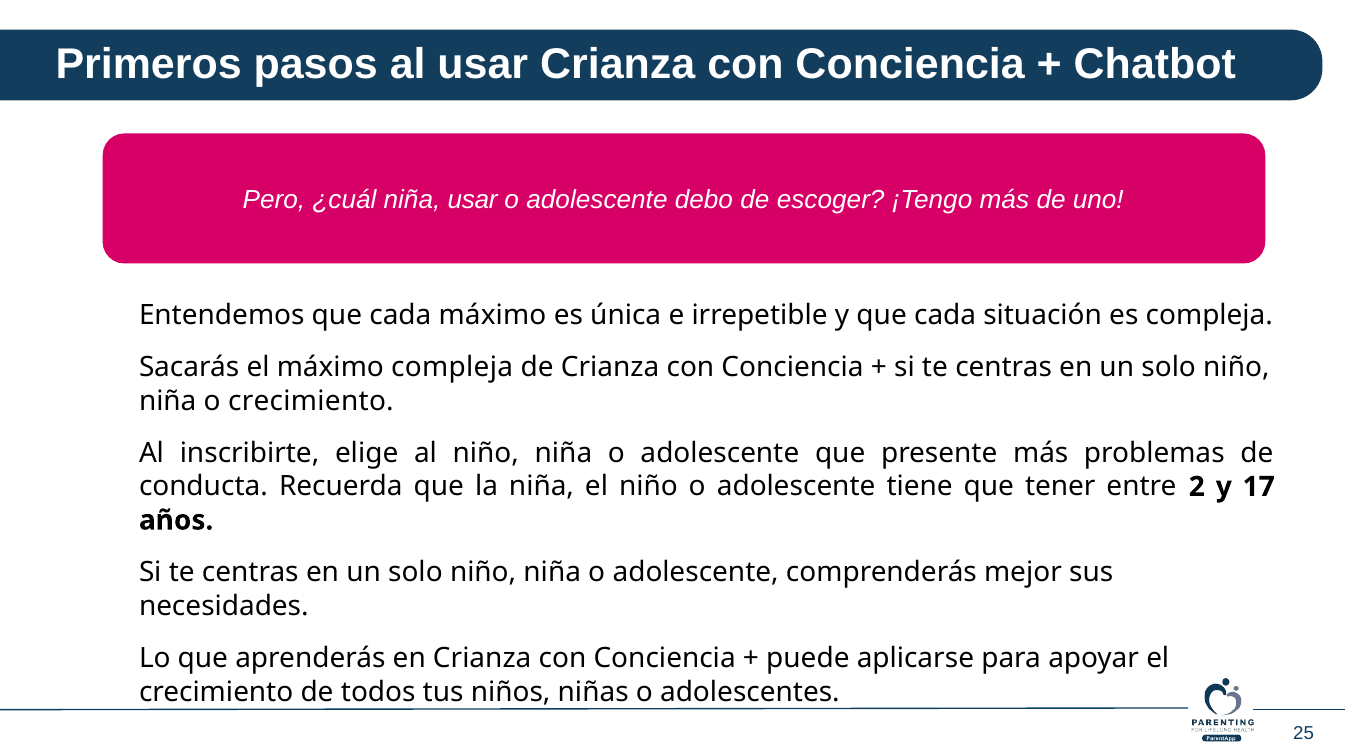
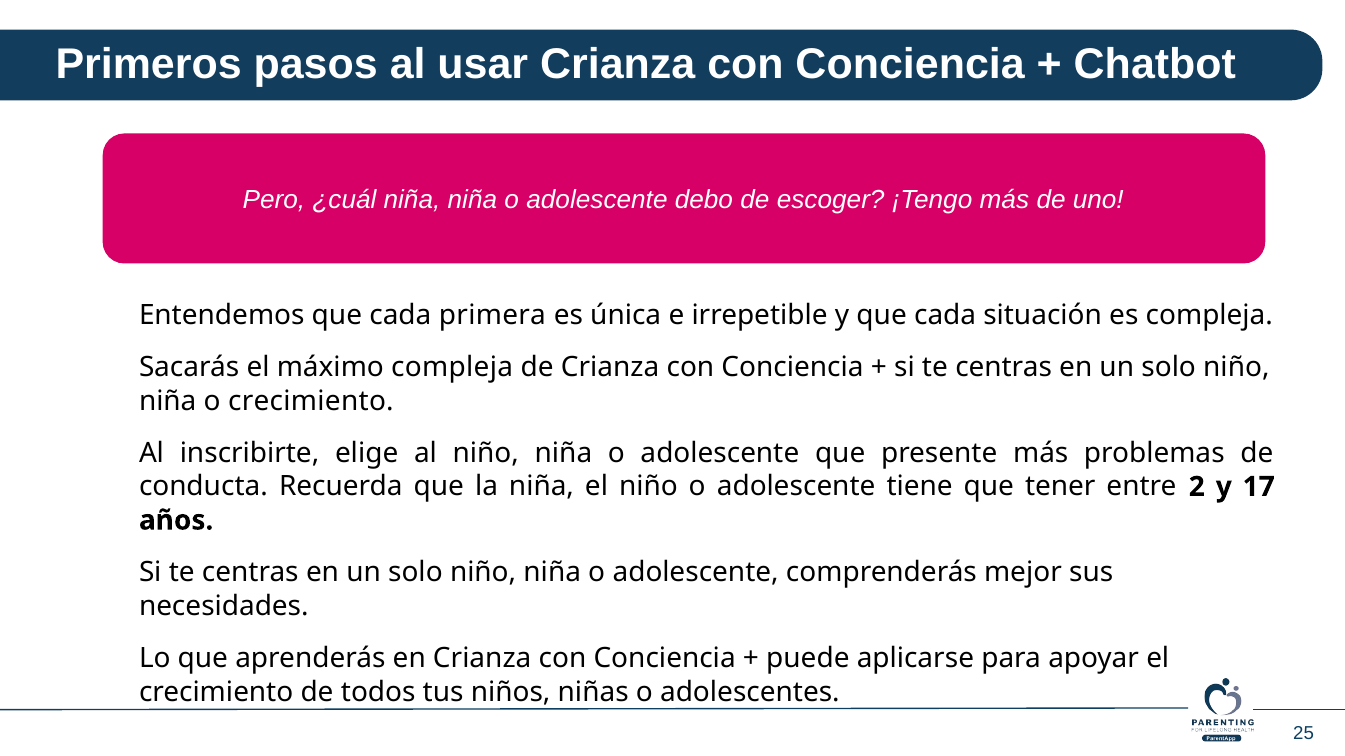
niña usar: usar -> niña (472, 200)
cada máximo: máximo -> primera (492, 315)
